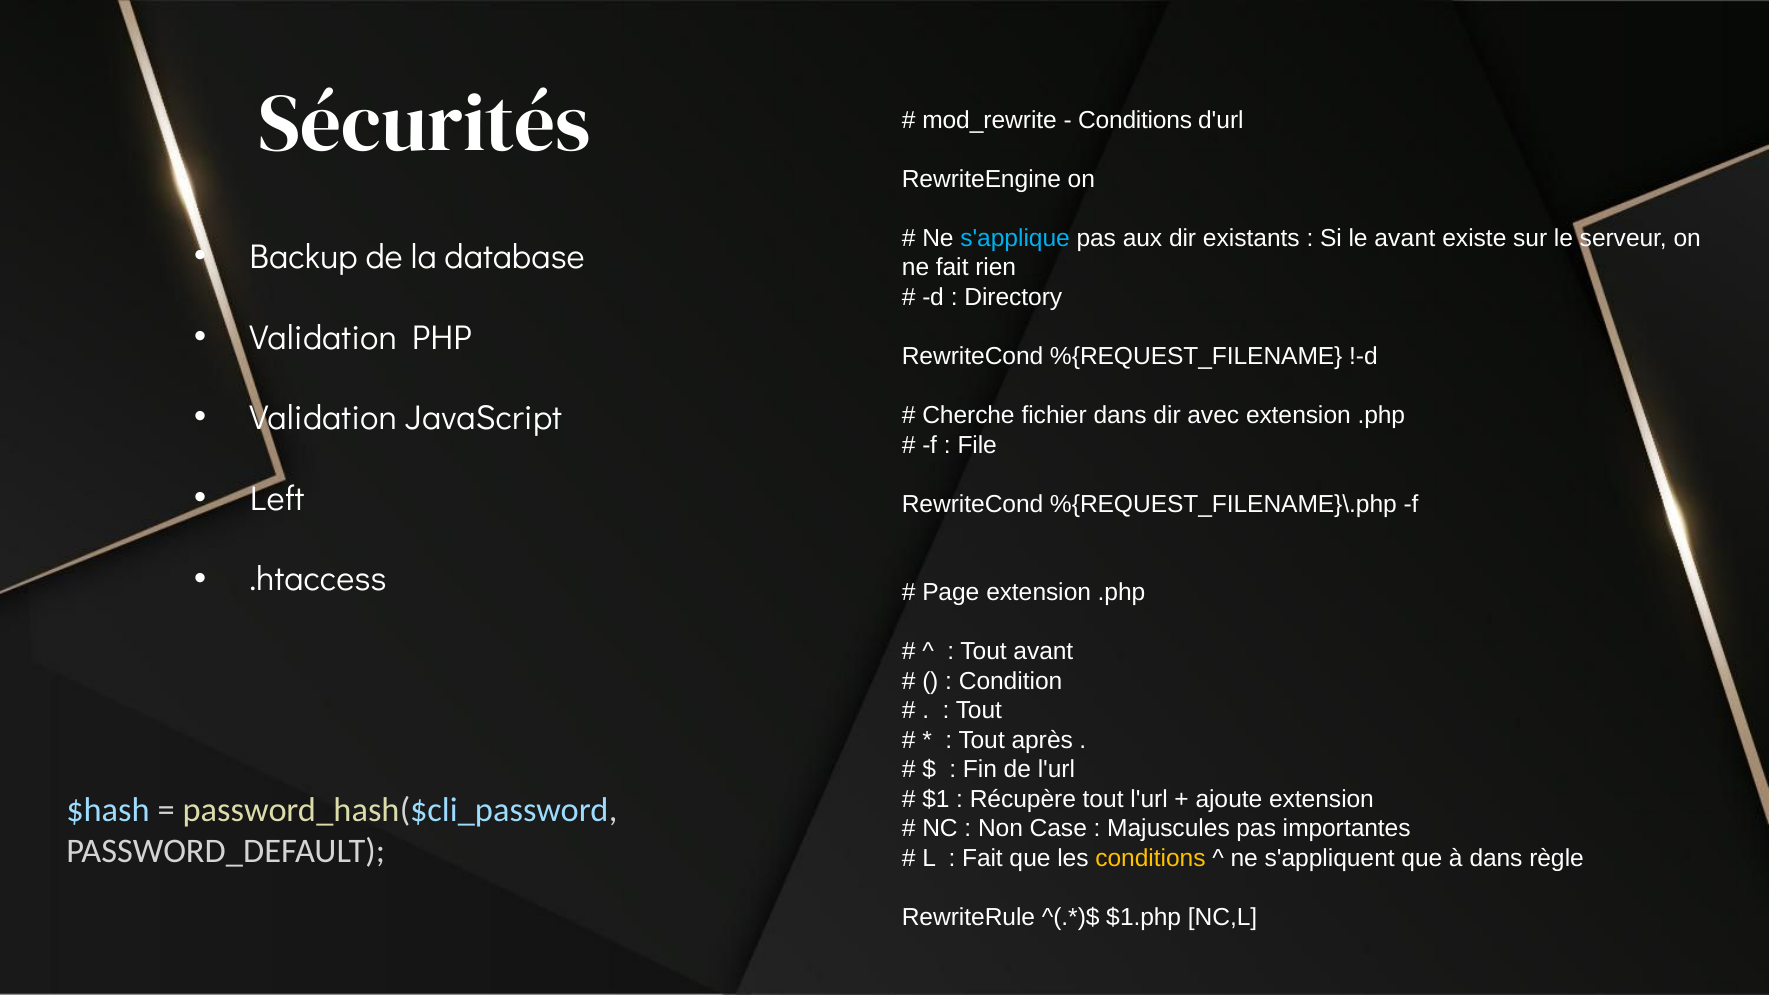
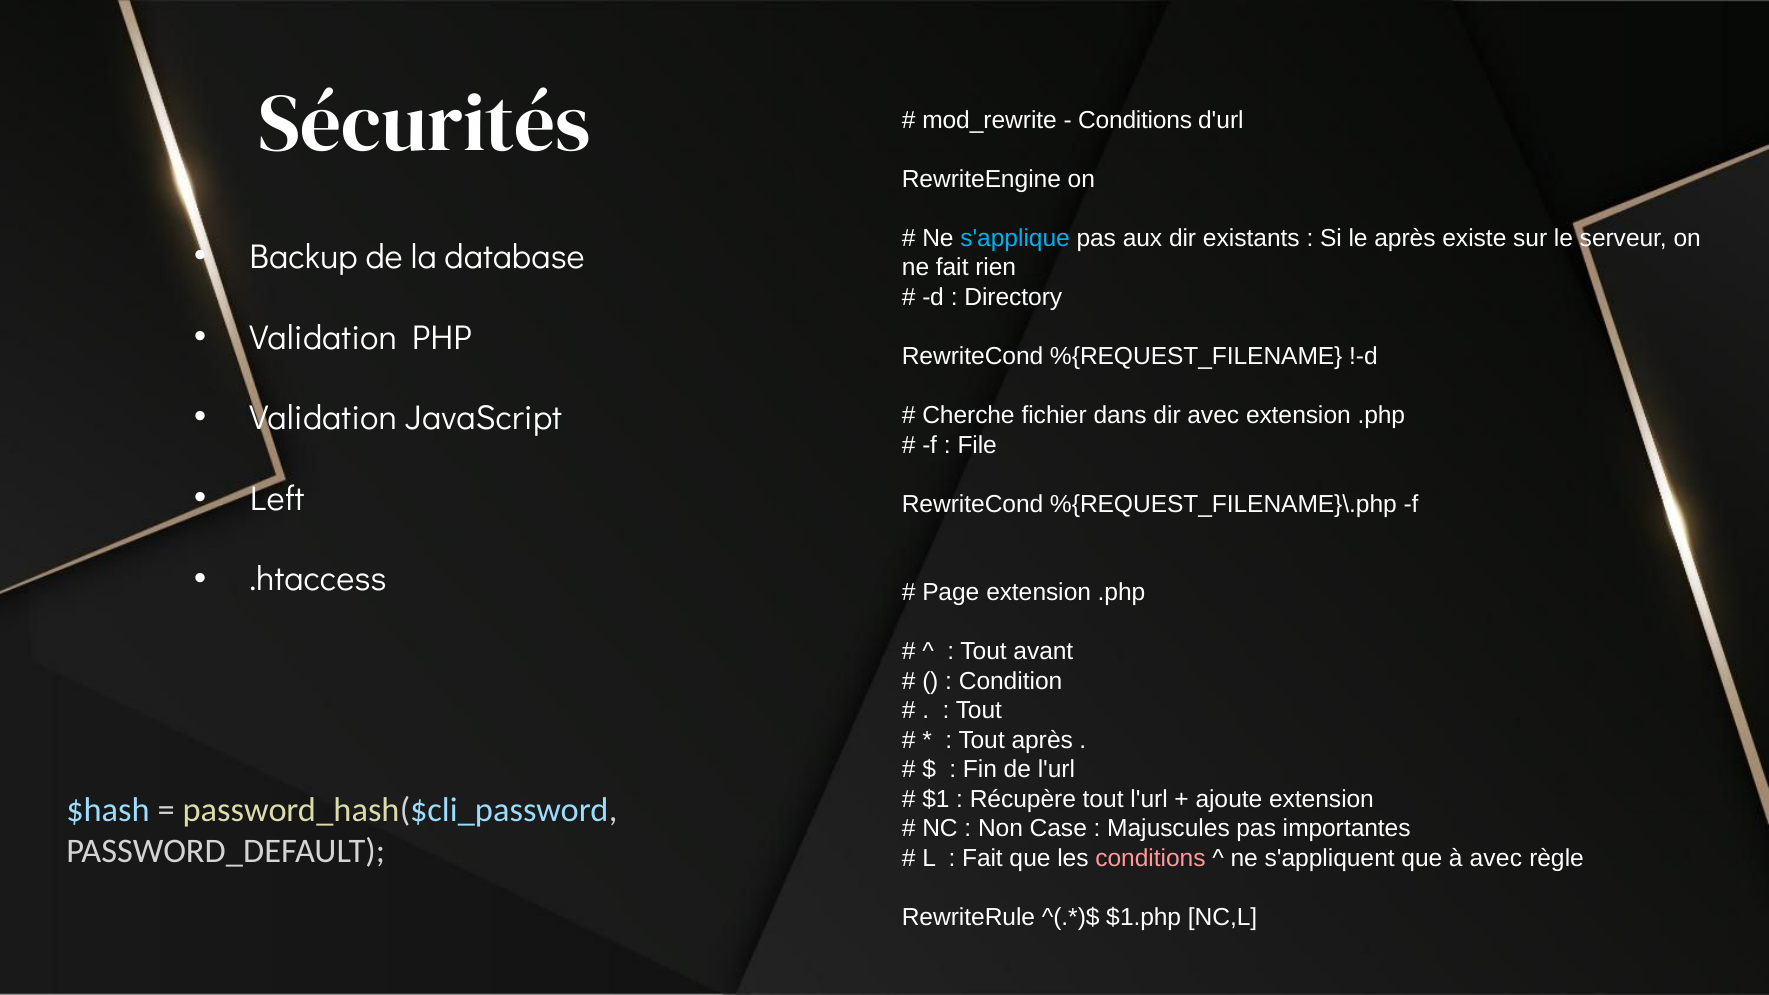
le avant: avant -> après (1405, 238)
conditions colour: yellow -> pink (1150, 858)
à dans: dans -> avec (1496, 858)
